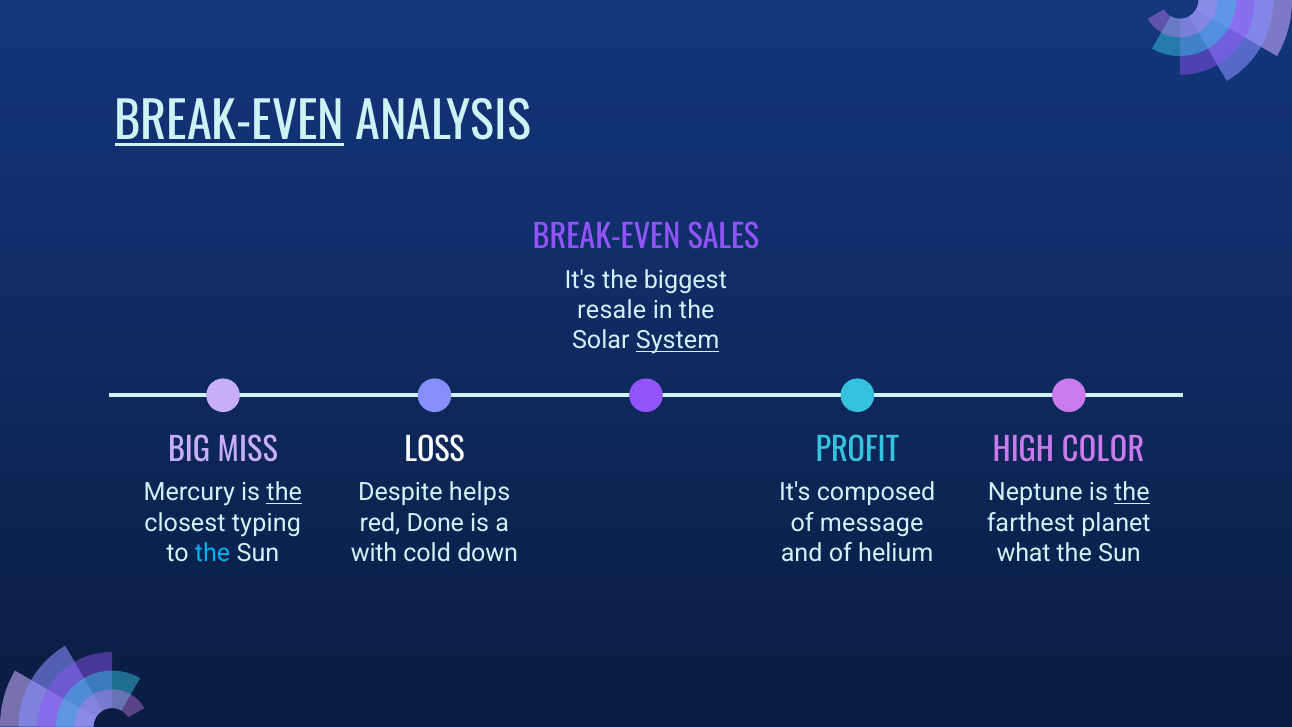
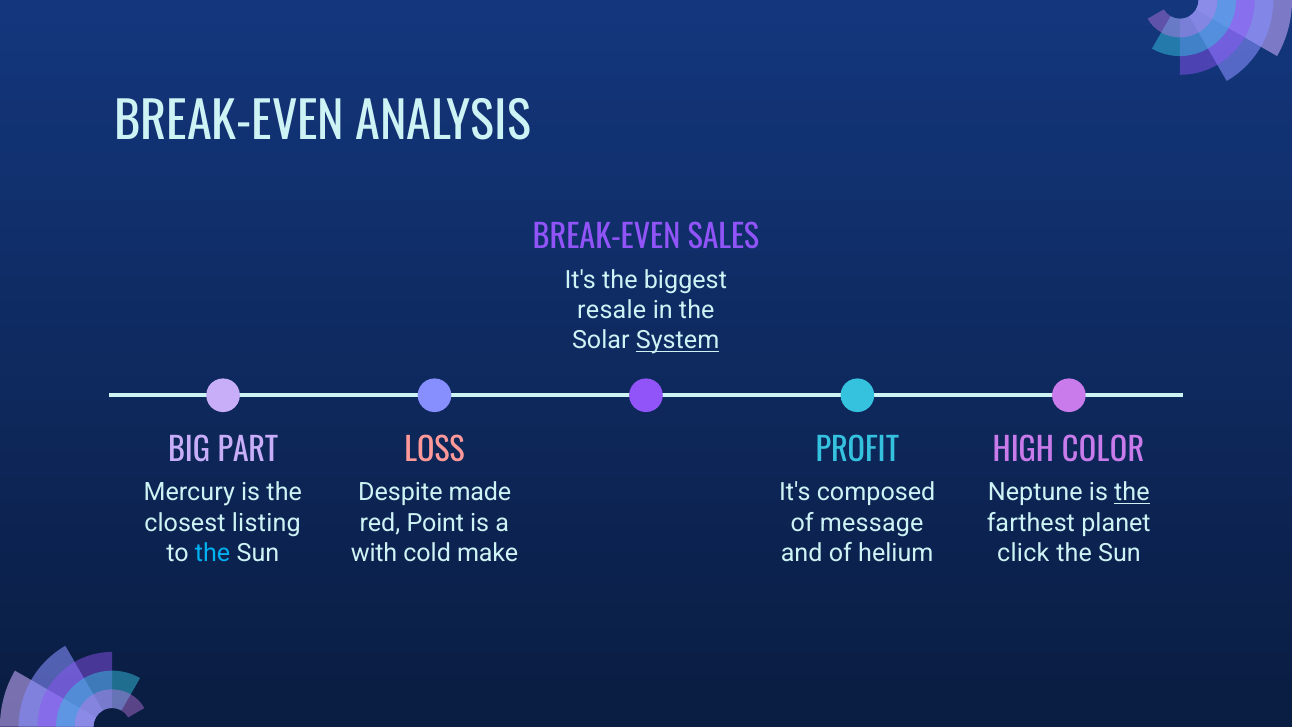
BREAK-EVEN underline: present -> none (229, 123)
MISS: MISS -> PART (248, 451)
LOSS colour: white -> pink (435, 451)
the underline: present -> none (284, 492)
helps: helps -> made (480, 492)
typing: typing -> listing (266, 523)
Done: Done -> Point (435, 523)
down: down -> make (488, 553)
what: what -> click (1023, 553)
